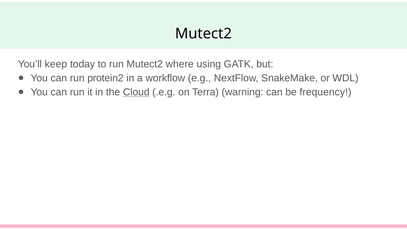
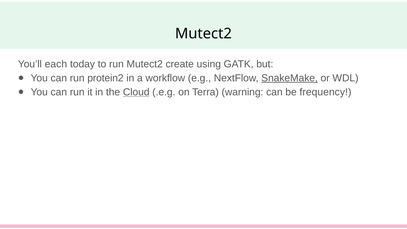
keep: keep -> each (56, 64)
where: where -> create (180, 64)
SnakeMake underline: none -> present (290, 78)
